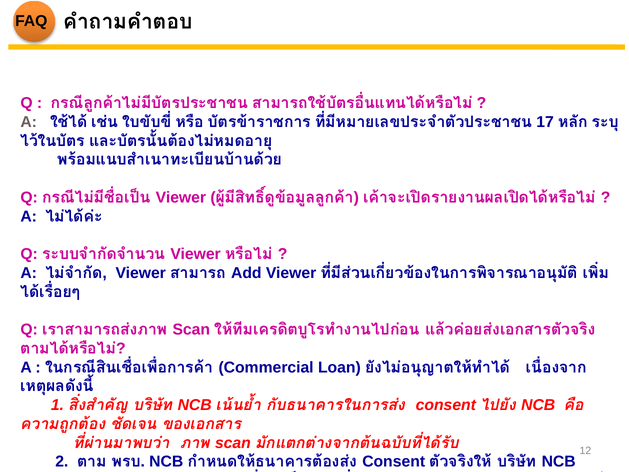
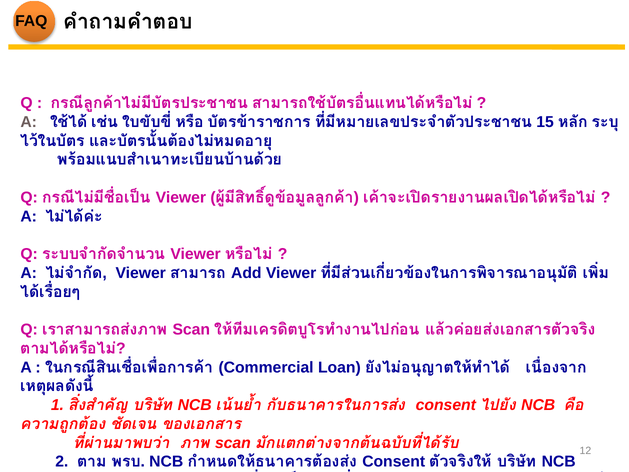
17: 17 -> 15 (545, 122)
